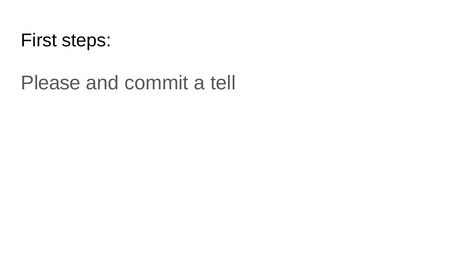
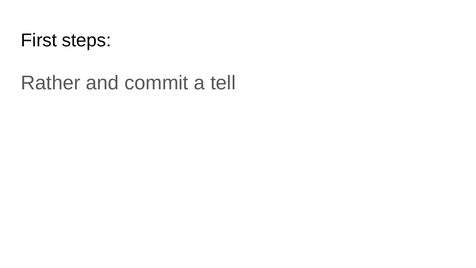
Please: Please -> Rather (51, 83)
